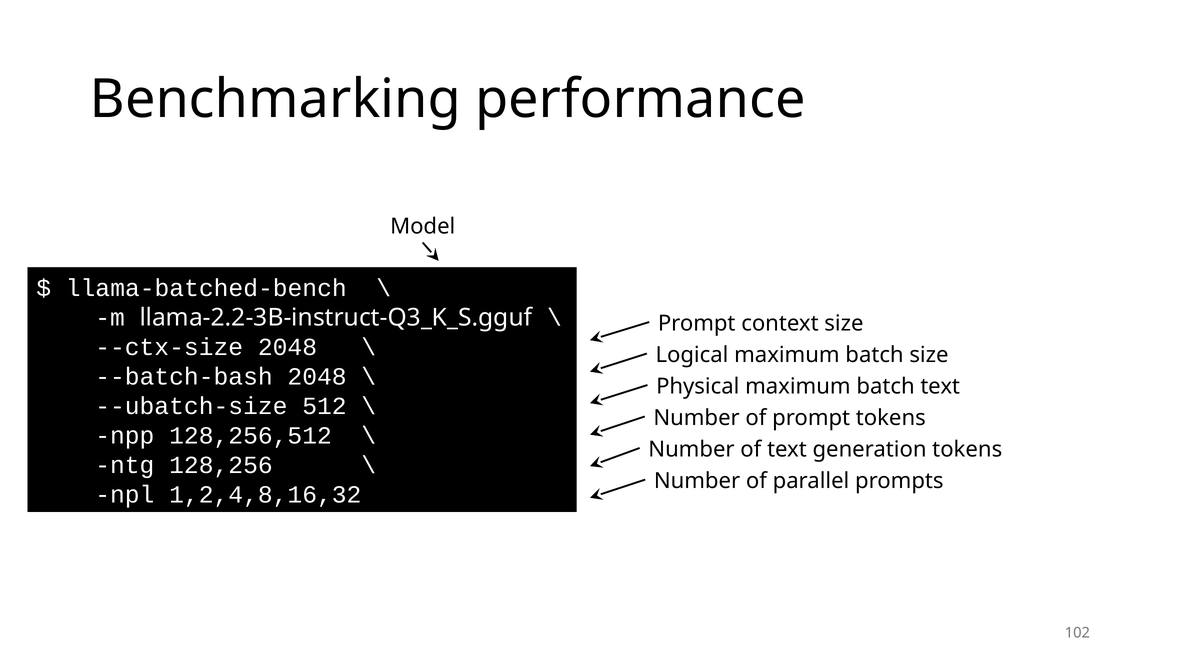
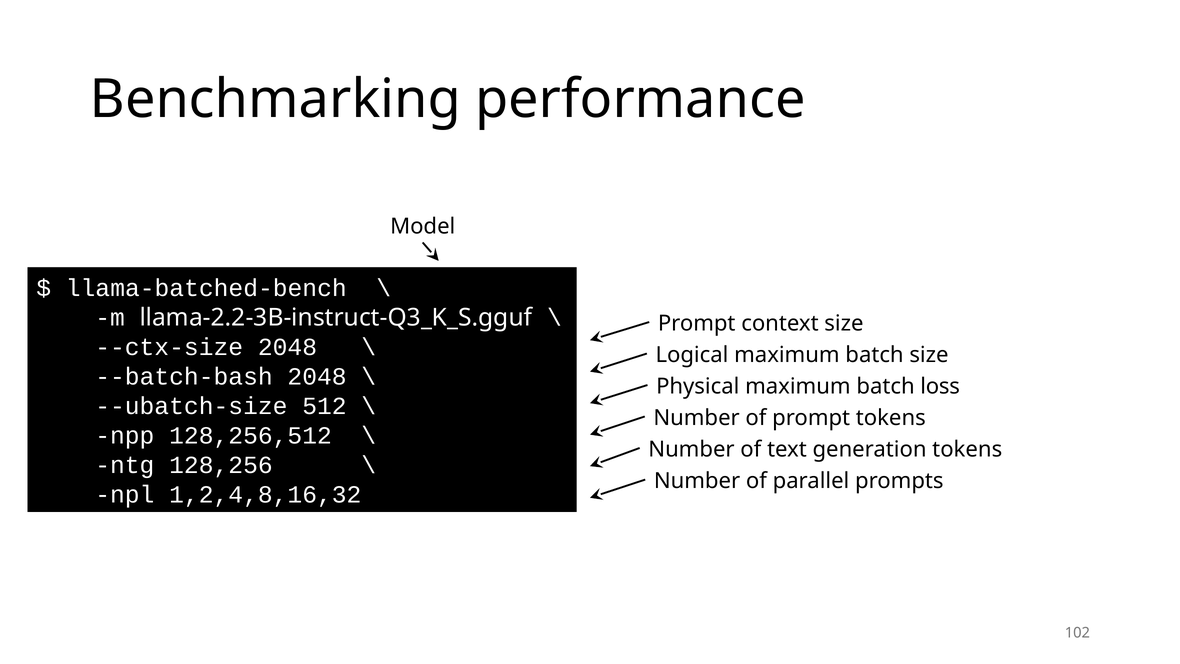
batch text: text -> loss (940, 386)
